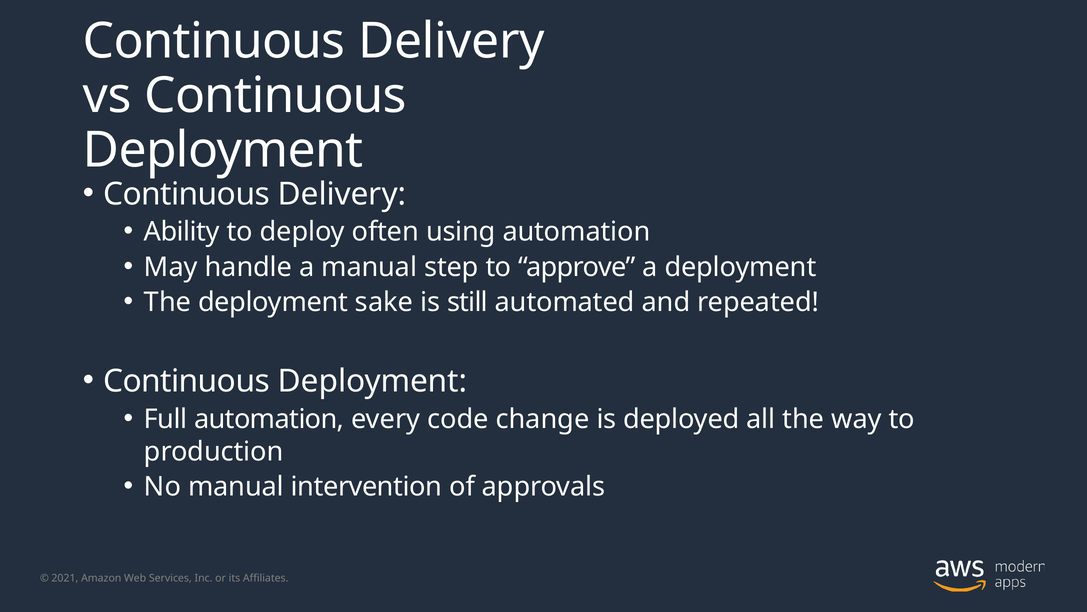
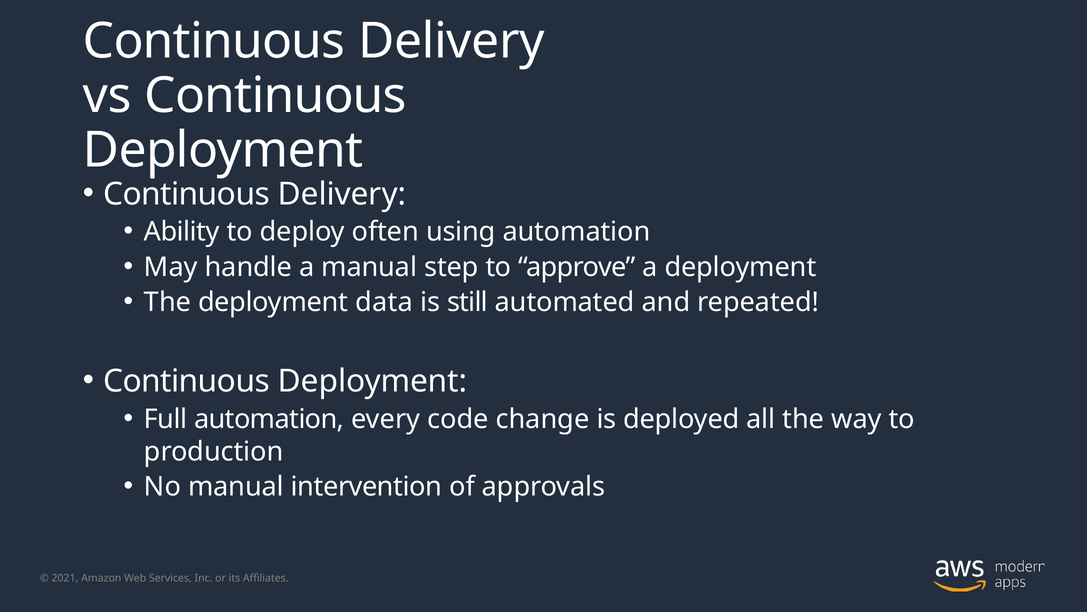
sake: sake -> data (384, 302)
